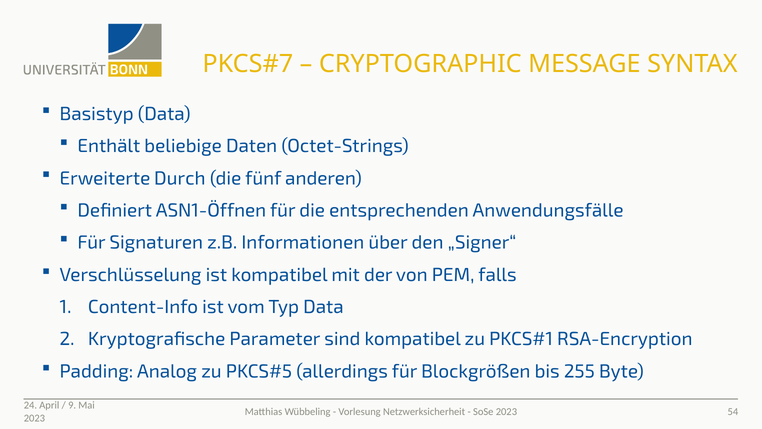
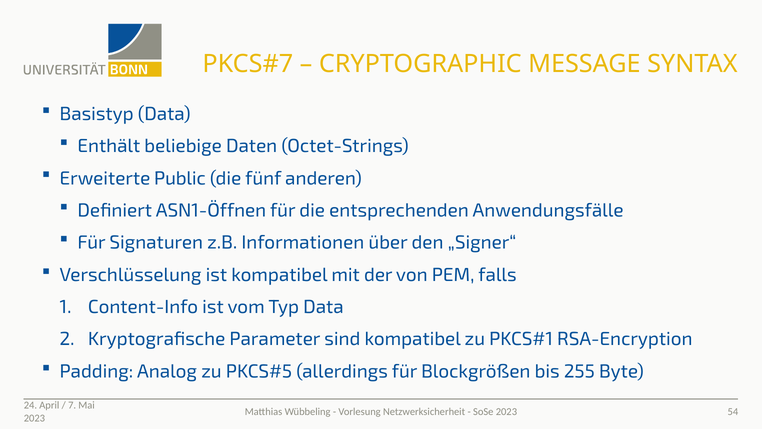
Durch: Durch -> Public (180, 178)
9: 9 -> 7 (72, 405)
